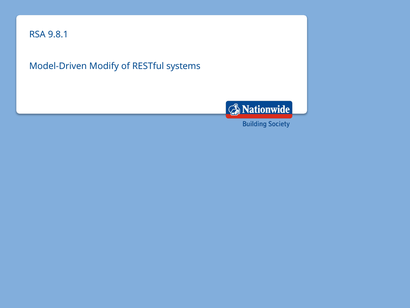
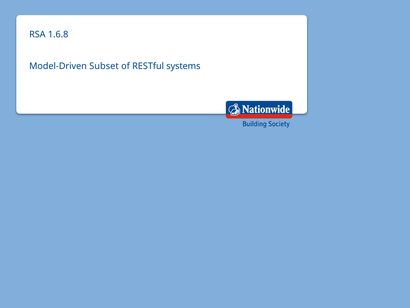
9.8.1: 9.8.1 -> 1.6.8 (58, 34)
Modify: Modify -> Subset (104, 66)
